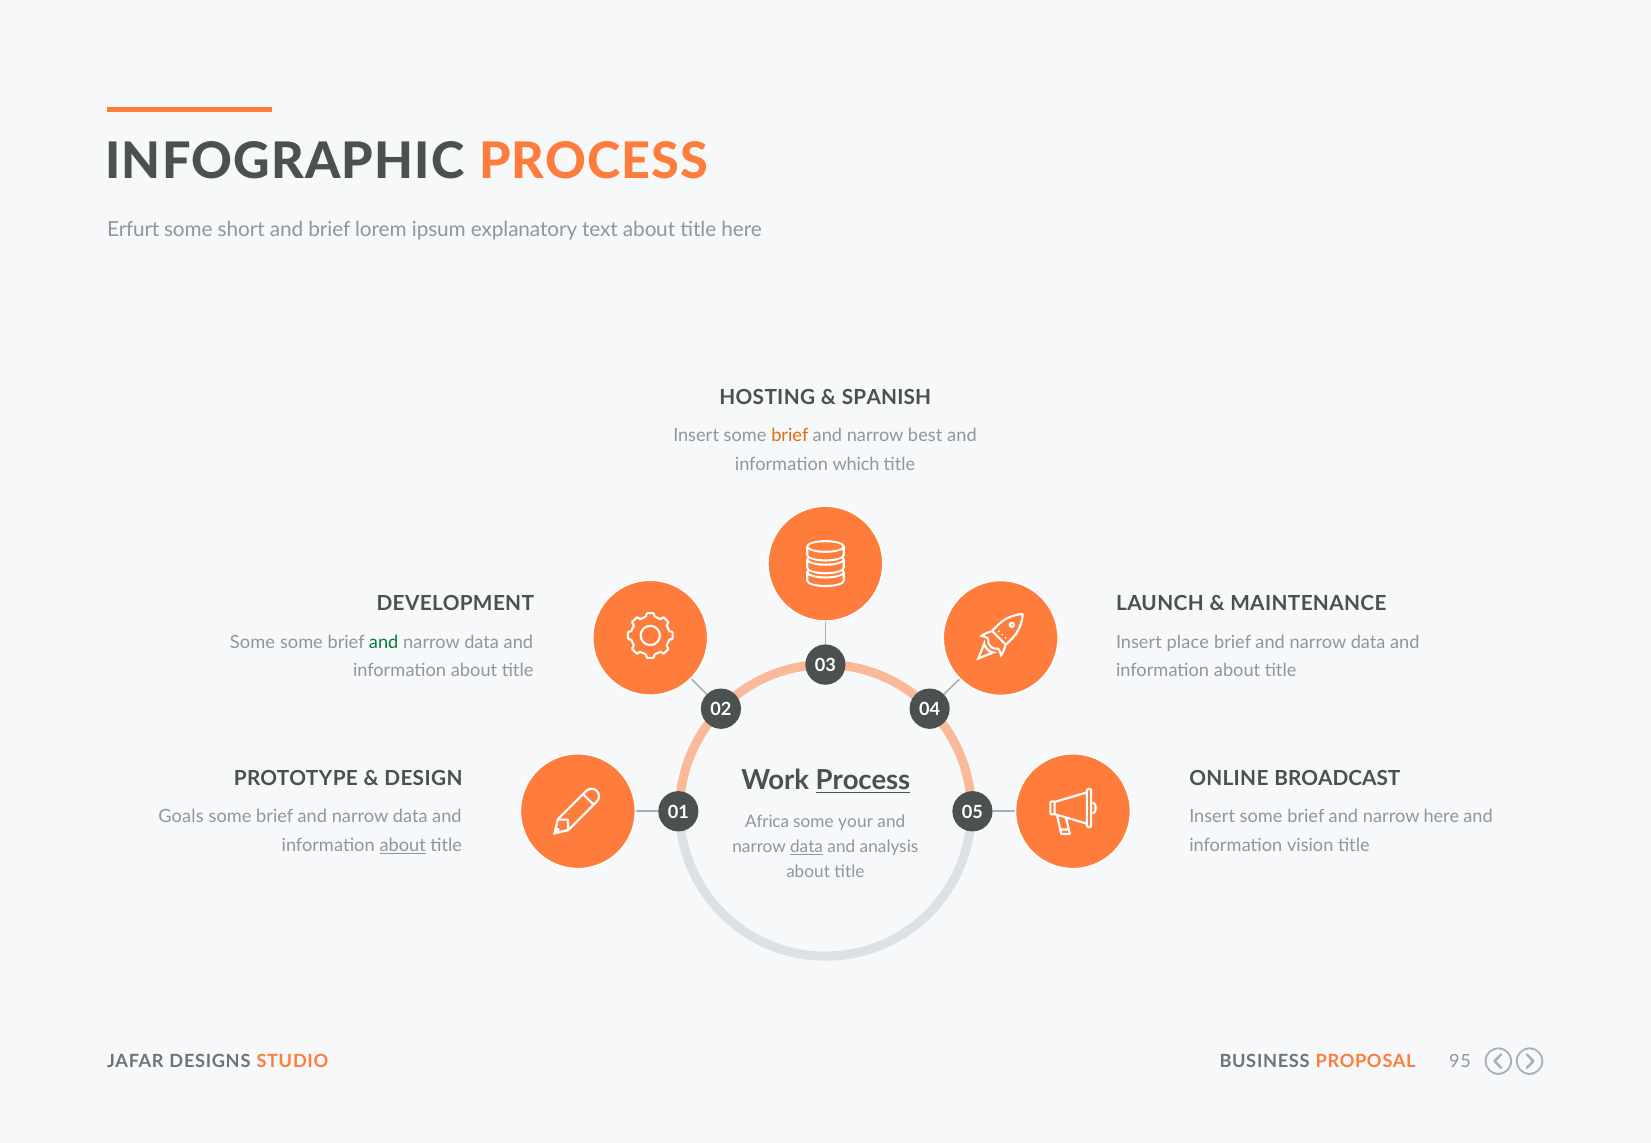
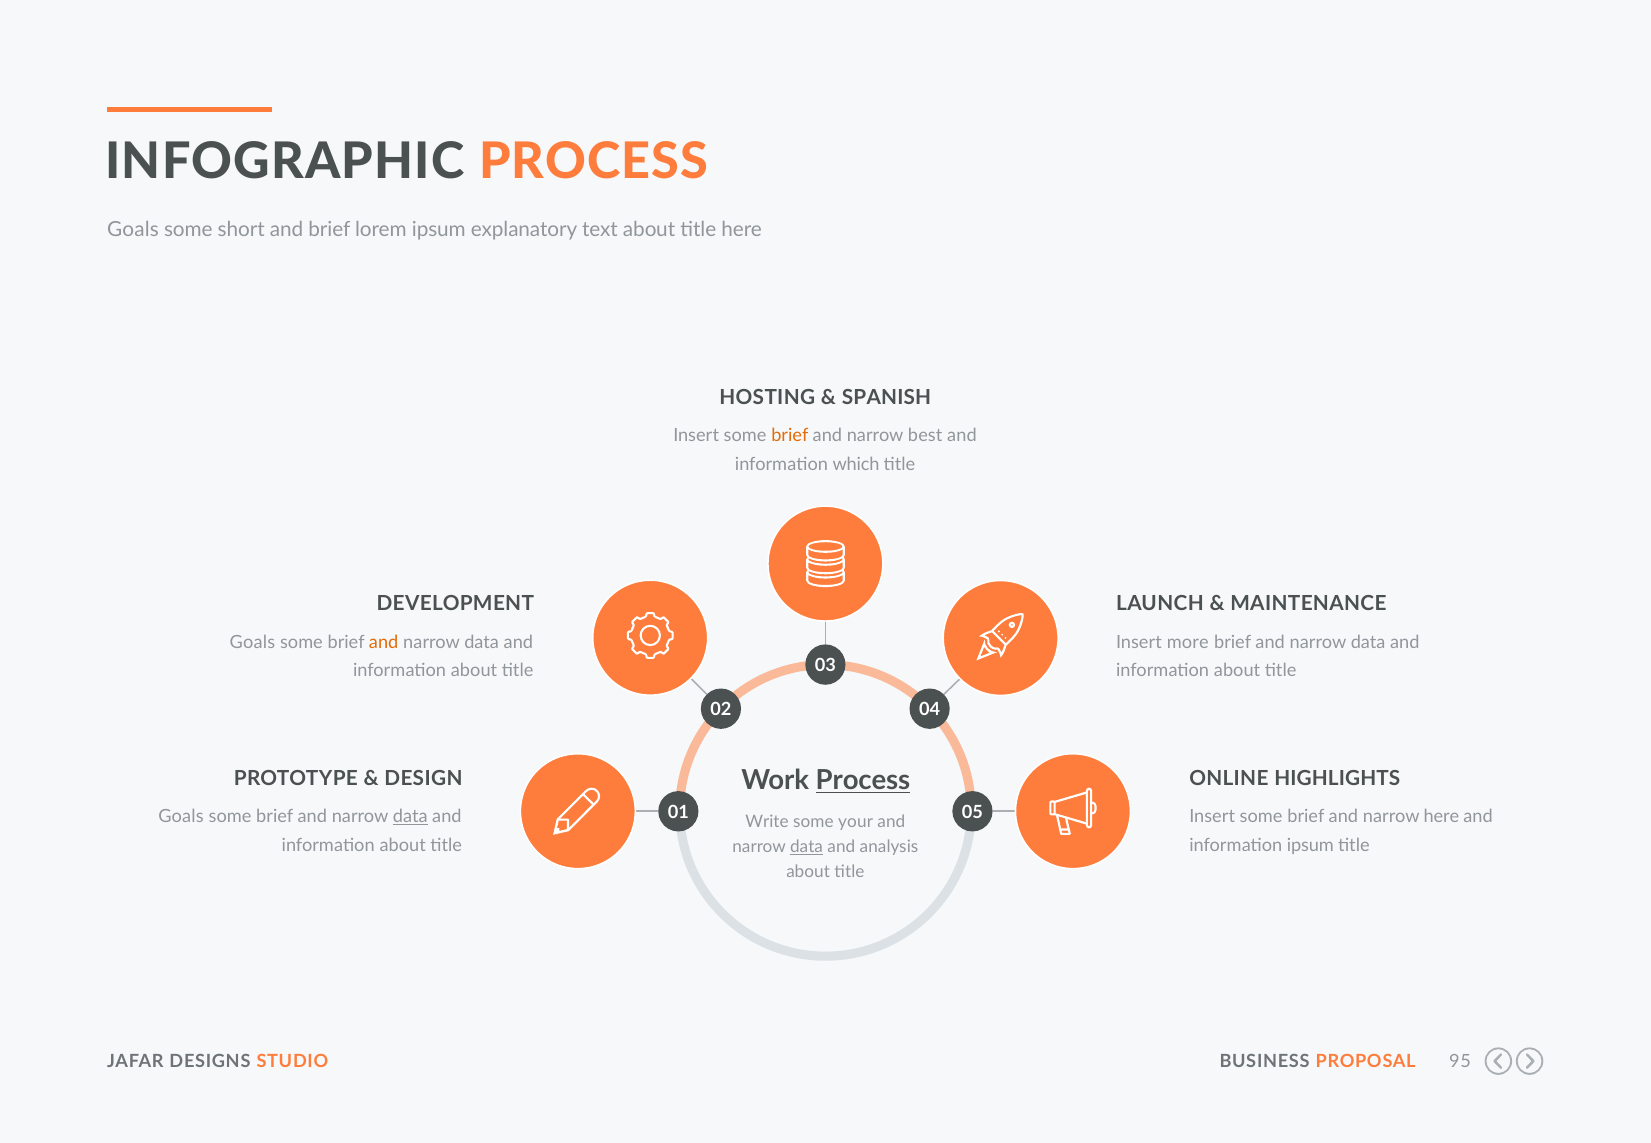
Erfurt: Erfurt -> Goals (133, 230)
Some: Some -> Goals (252, 642)
and colour: green -> orange (384, 642)
place: place -> more (1188, 642)
BROADCAST: BROADCAST -> HIGHLIGHTS (1337, 779)
data underline: none -> present (410, 817)
Africa: Africa -> Write (767, 822)
about underline: present -> none (403, 845)
information vision: vision -> ipsum (1310, 845)
